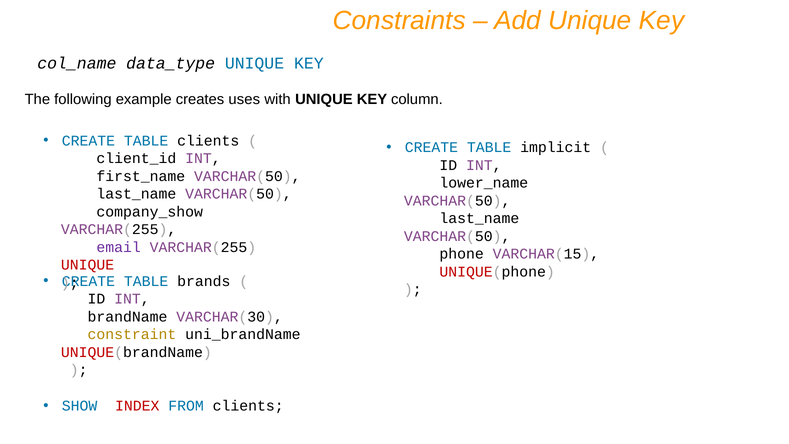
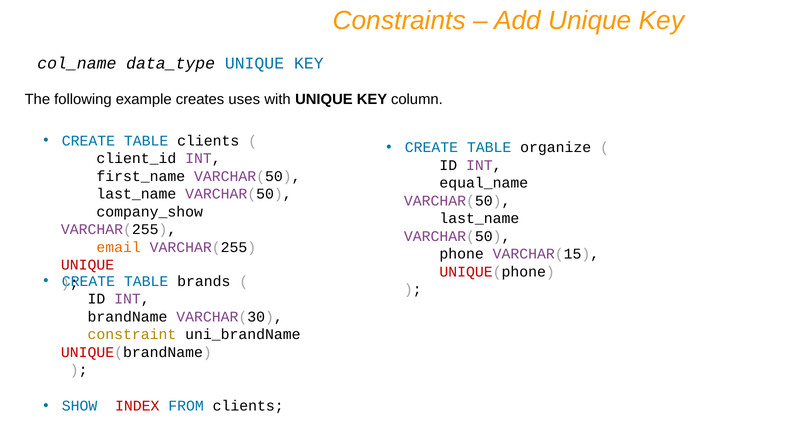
implicit: implicit -> organize (556, 147)
lower_name: lower_name -> equal_name (484, 183)
email colour: purple -> orange (119, 247)
